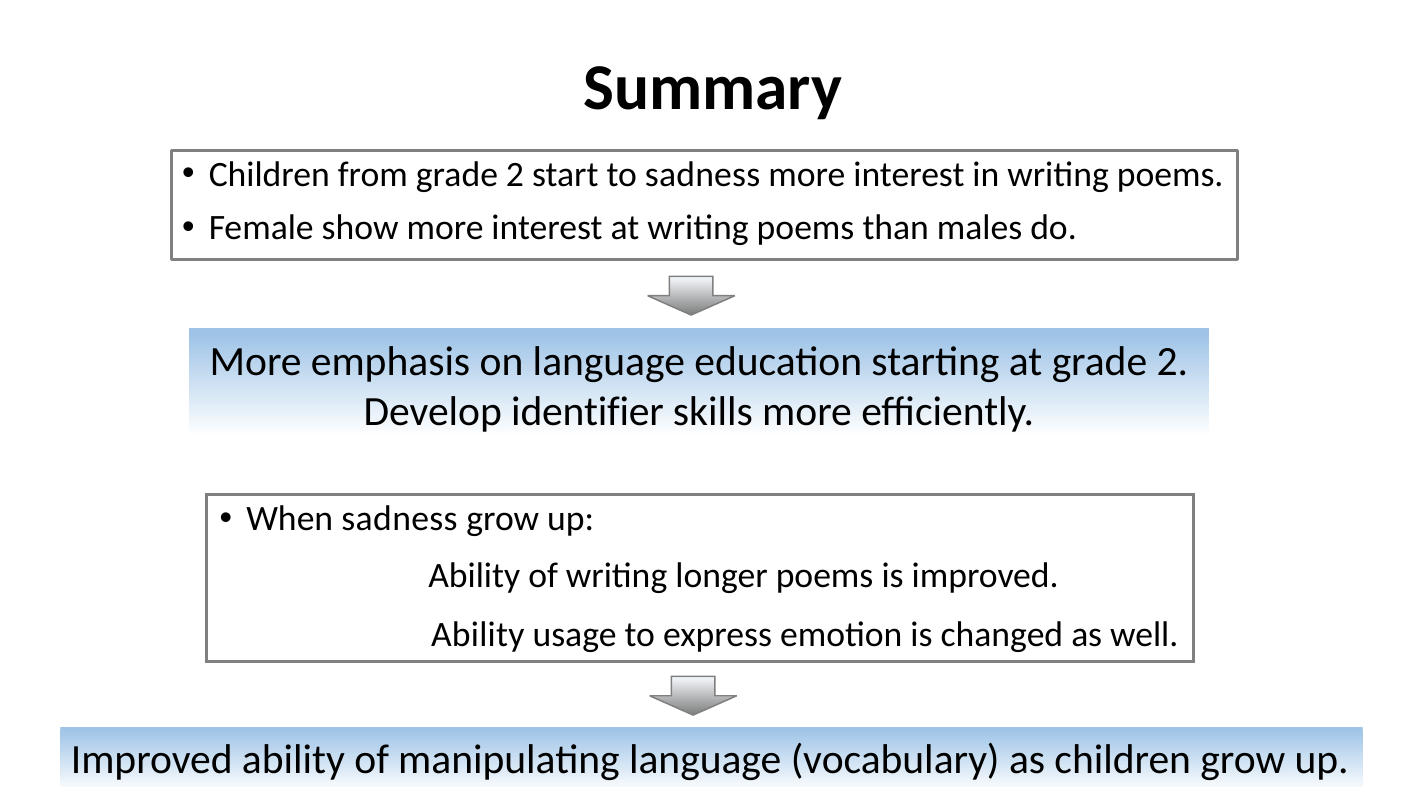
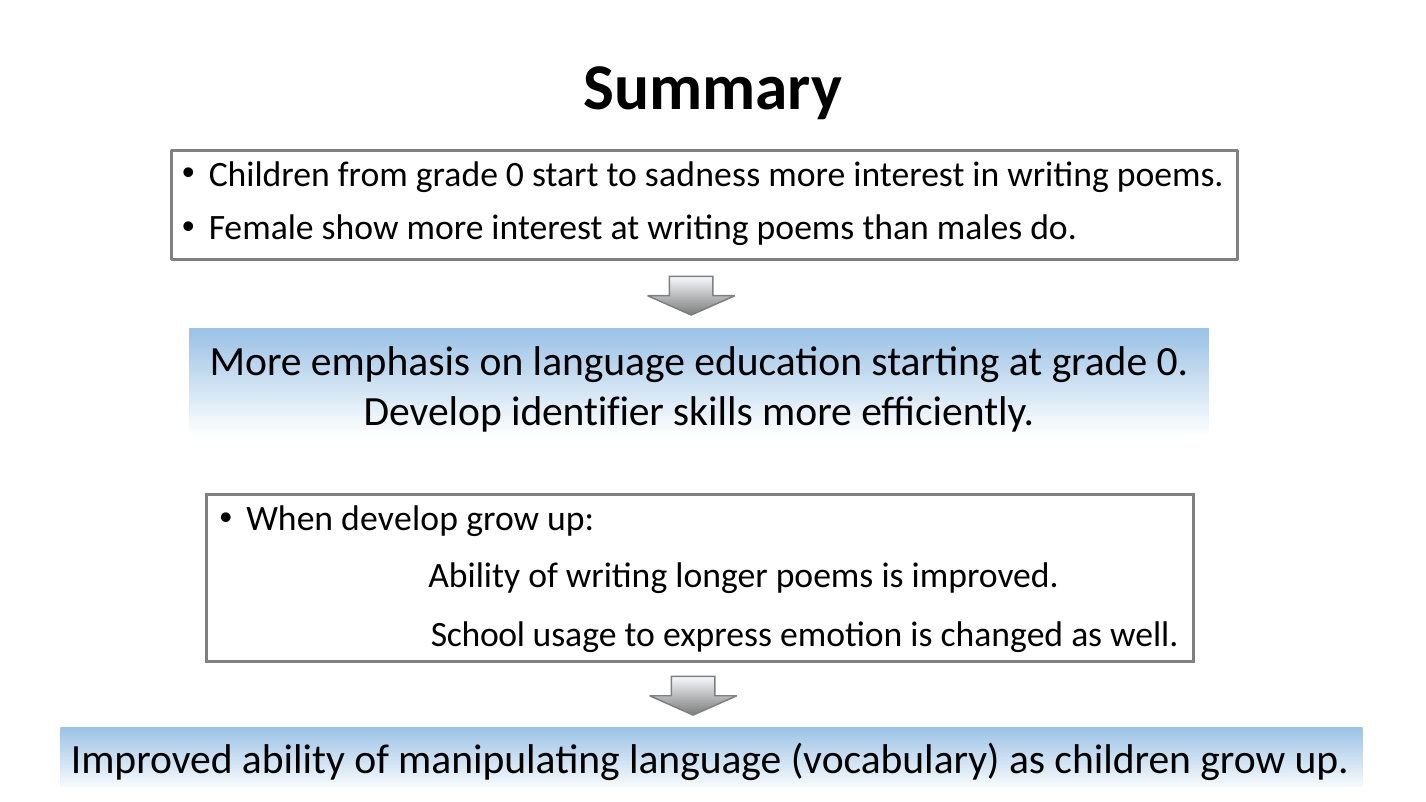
from grade 2: 2 -> 0 (515, 175)
at grade 2: 2 -> 0 (1172, 361)
When sadness: sadness -> develop (400, 519)
Ability: Ability -> School (478, 634)
